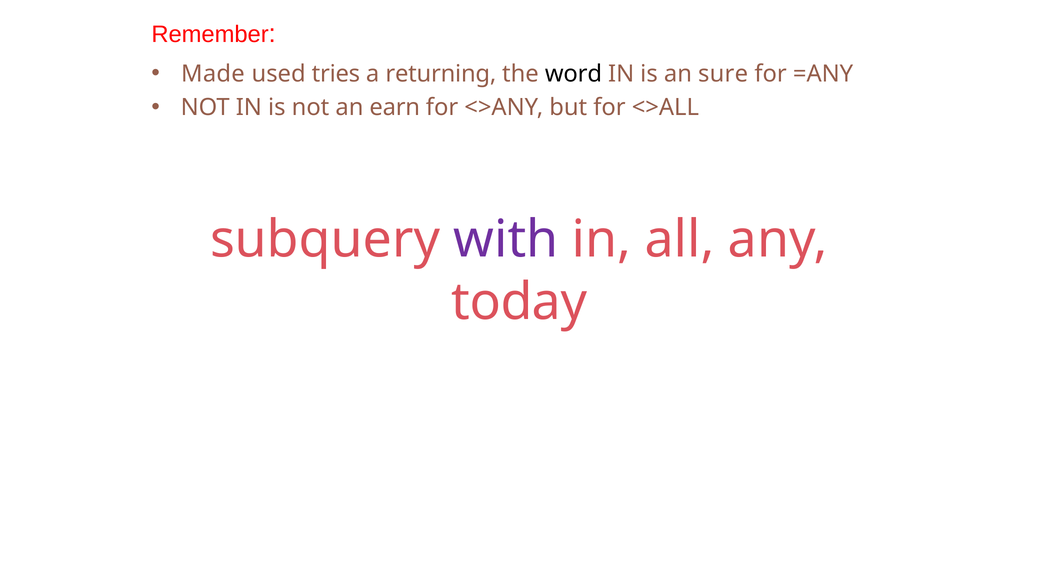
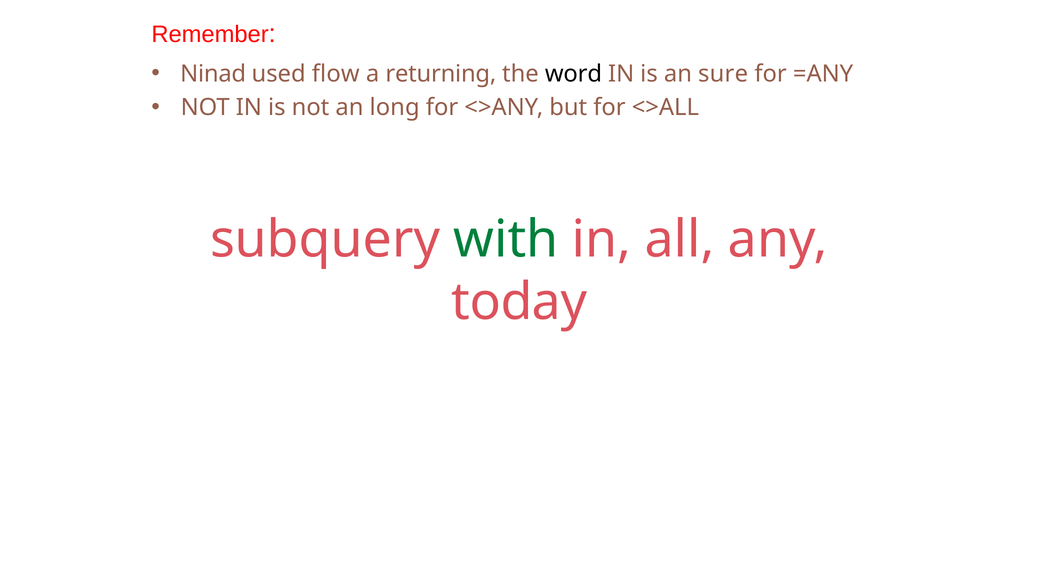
Made: Made -> Ninad (213, 74)
tries: tries -> flow (336, 74)
earn: earn -> long (395, 108)
with colour: purple -> green (506, 240)
